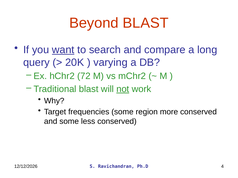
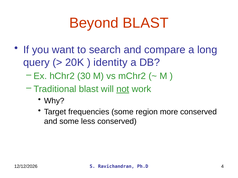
want underline: present -> none (63, 50)
varying: varying -> identity (110, 63)
72: 72 -> 30 (84, 76)
